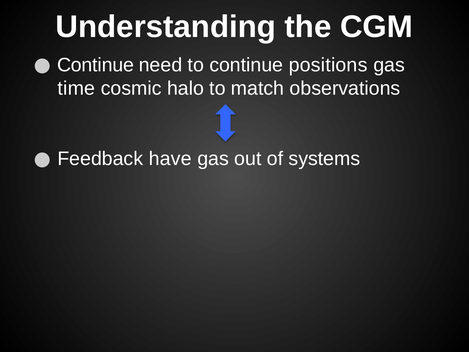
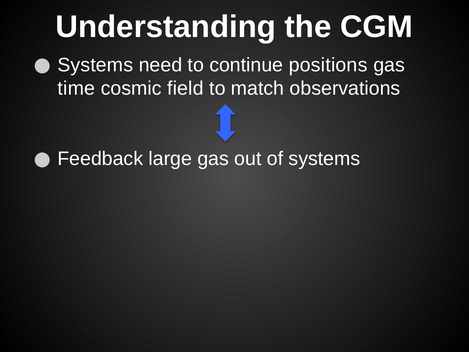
Continue: Continue -> Systems (95, 65)
halo: halo -> field (185, 88)
have: have -> large (170, 159)
